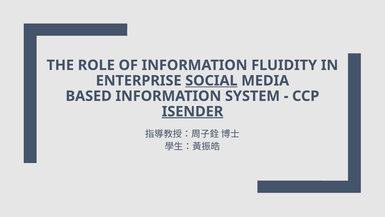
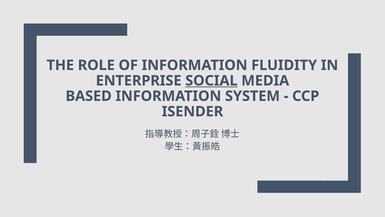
ISENDER underline: present -> none (192, 111)
